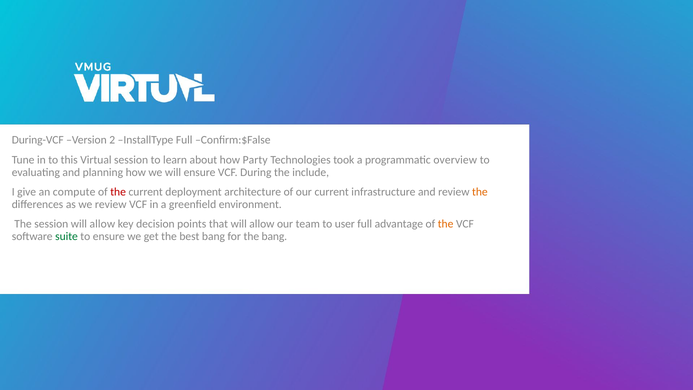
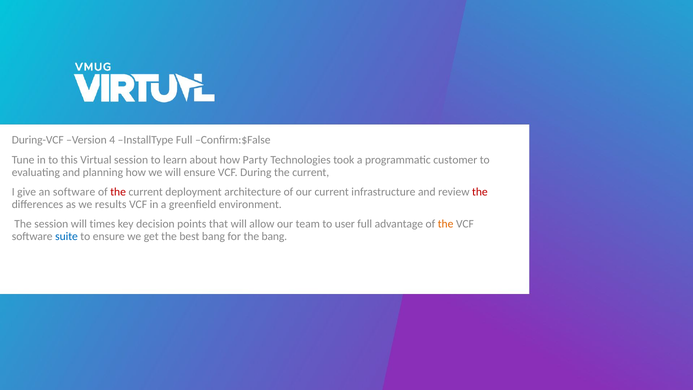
2: 2 -> 4 (112, 140)
overview: overview -> customer (455, 160)
During the include: include -> current (311, 172)
an compute: compute -> software (74, 192)
the colour: orange -> red (480, 192)
we review: review -> results (111, 204)
session will allow: allow -> times (102, 224)
suite colour: green -> blue (66, 236)
